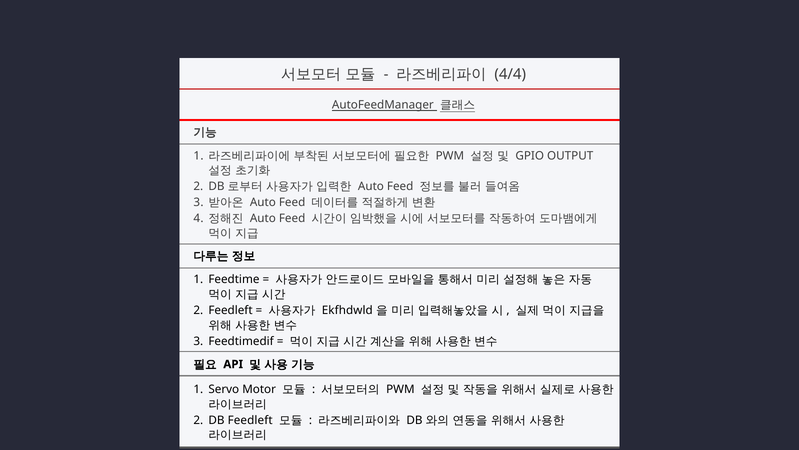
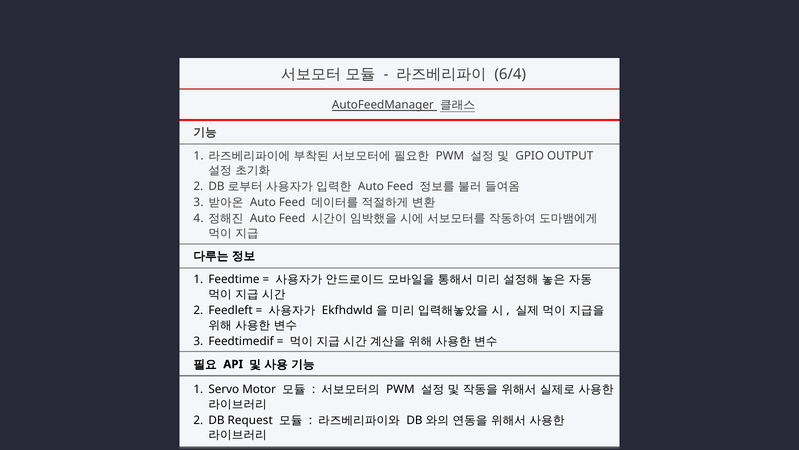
4/4: 4/4 -> 6/4 (510, 74)
DB Feedleft: Feedleft -> Request (250, 420)
